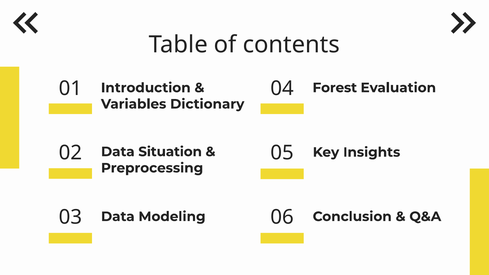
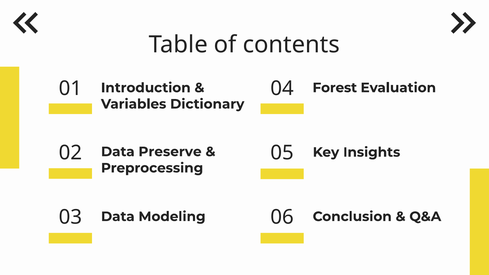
Situation: Situation -> Preserve (170, 152)
